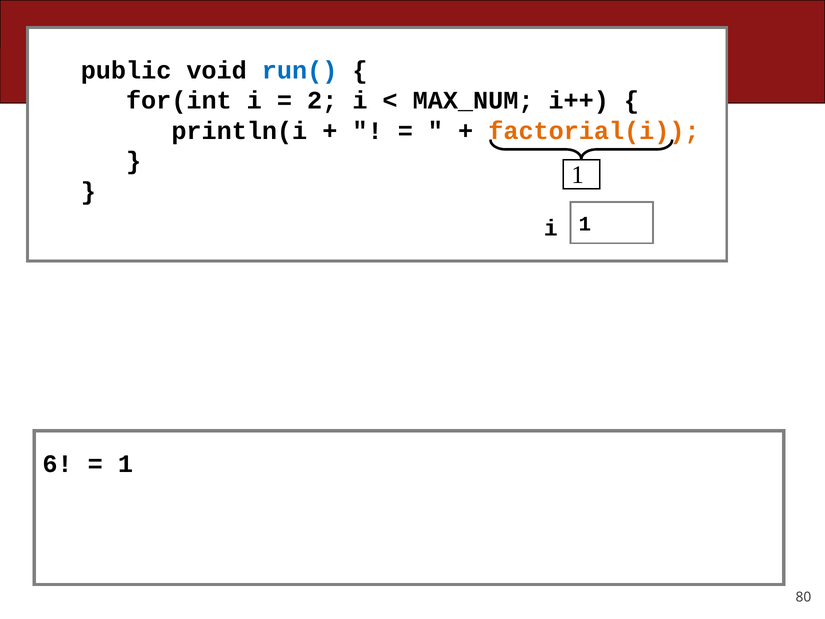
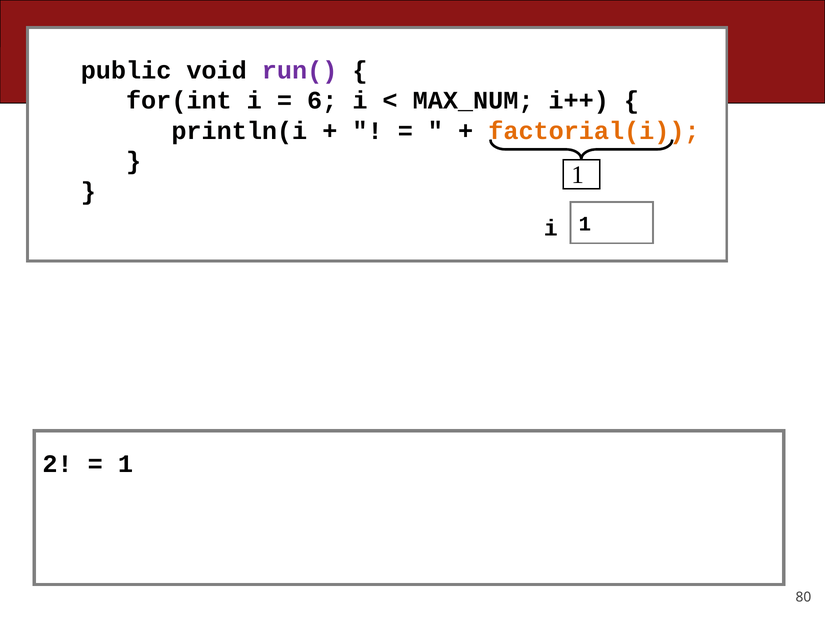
run( colour: blue -> purple (300, 70)
2: 2 -> 6 (322, 101)
6: 6 -> 2 (58, 464)
